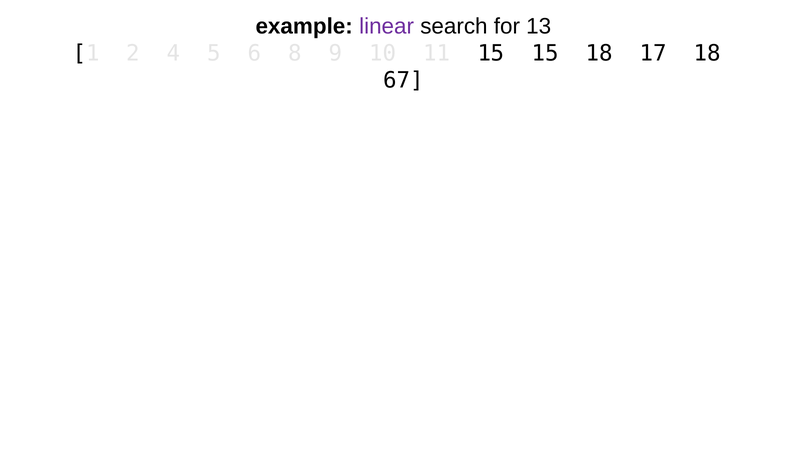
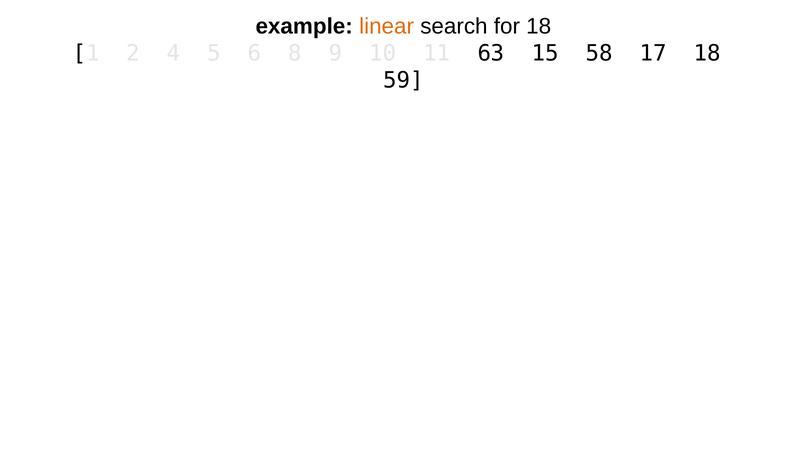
linear colour: purple -> orange (387, 27)
for 13: 13 -> 18 (539, 27)
11 15: 15 -> 63 (491, 53)
15 18: 18 -> 58 (599, 53)
67: 67 -> 59 (404, 80)
